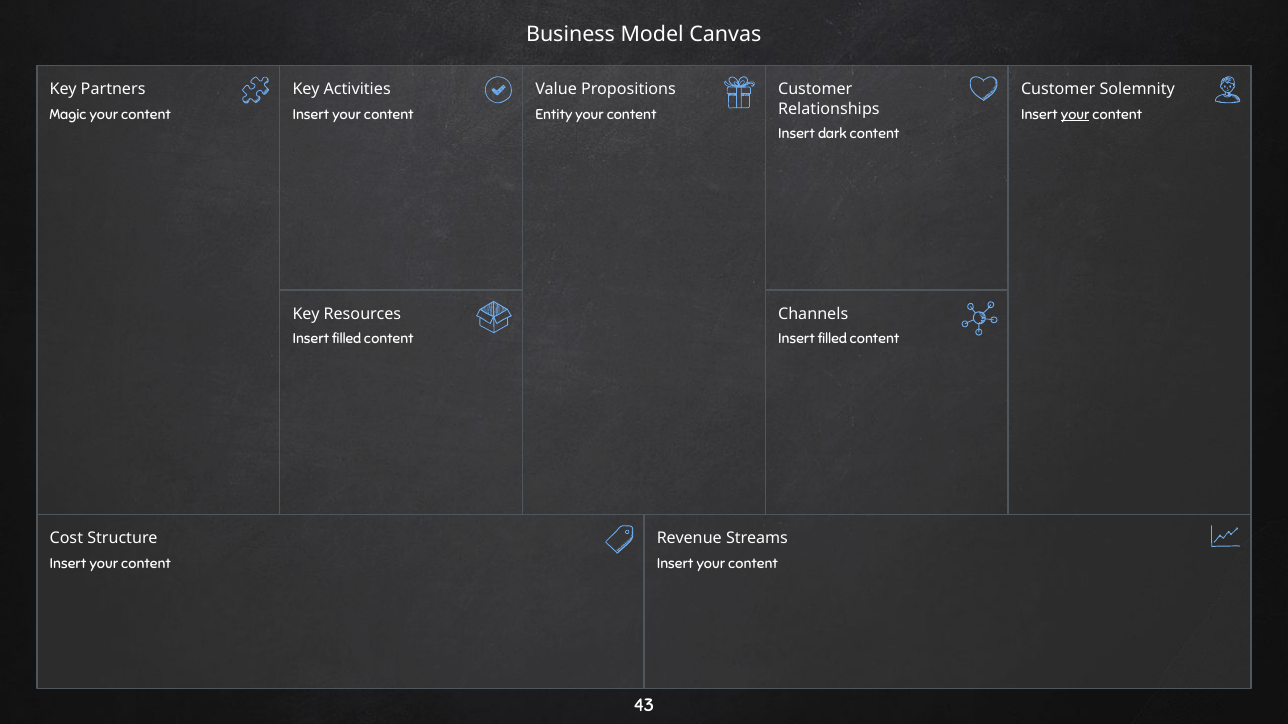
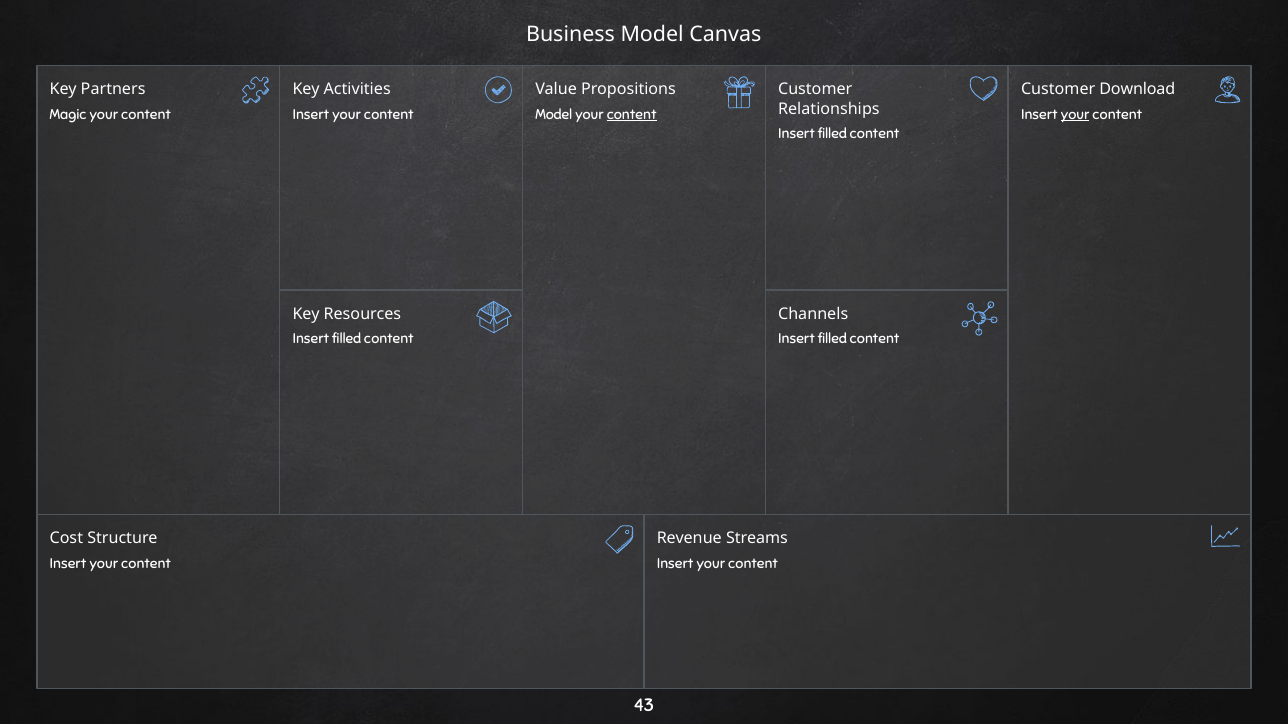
Solemnity: Solemnity -> Download (1137, 89)
Entity: Entity -> Model (554, 115)
content underline: none -> present (632, 115)
dark: dark -> filled (832, 134)
